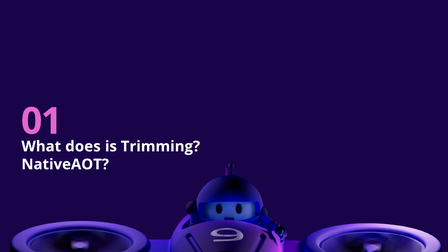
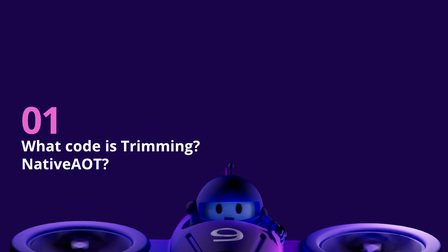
does: does -> code (83, 146)
